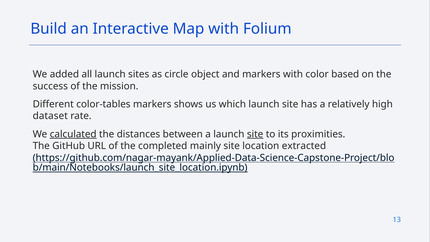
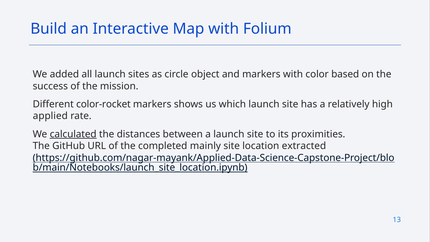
color-tables: color-tables -> color-rocket (103, 104)
dataset: dataset -> applied (50, 116)
site underline: present -> none (255, 134)
